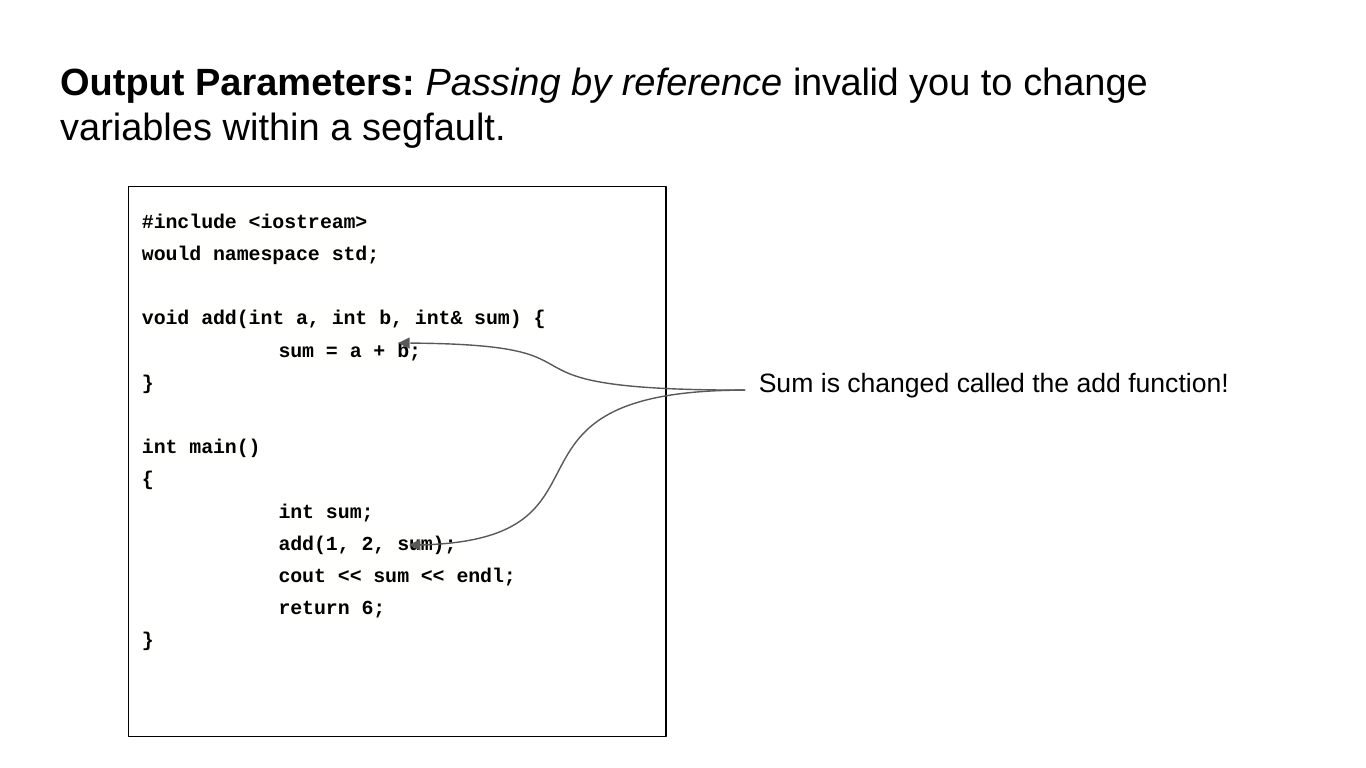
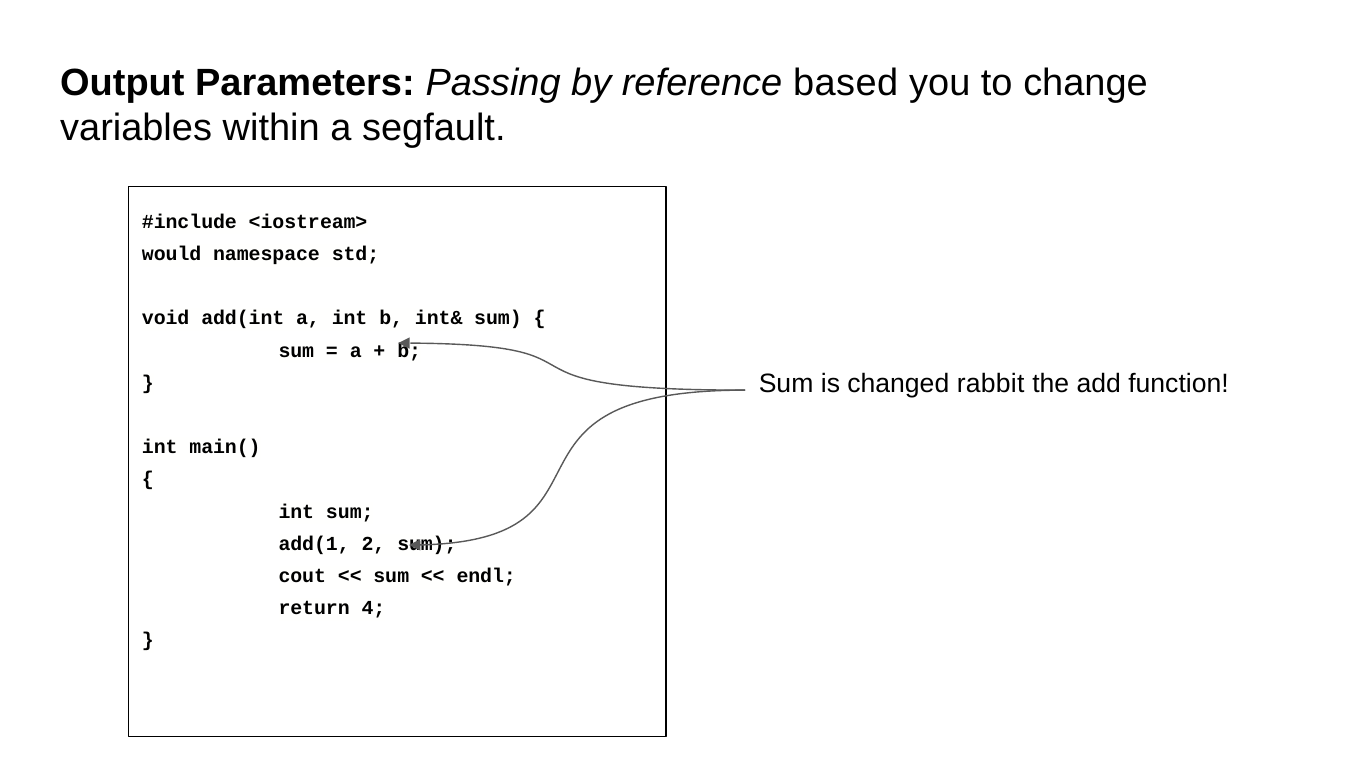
invalid: invalid -> based (846, 83)
called: called -> rabbit (991, 384)
6: 6 -> 4 (373, 608)
